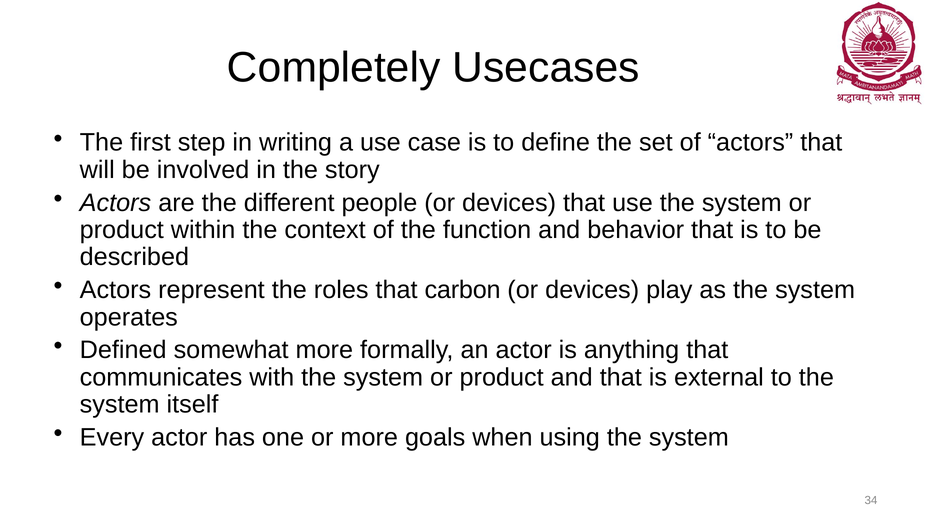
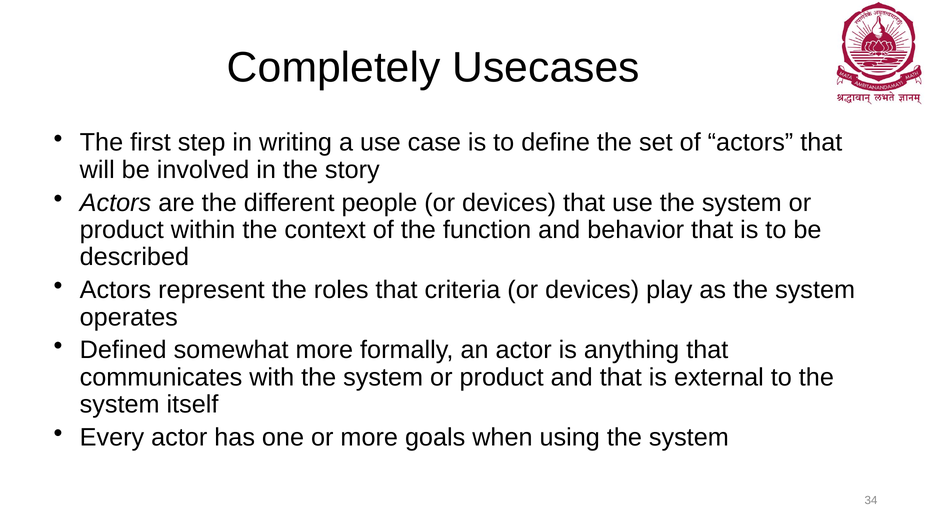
carbon: carbon -> criteria (462, 290)
